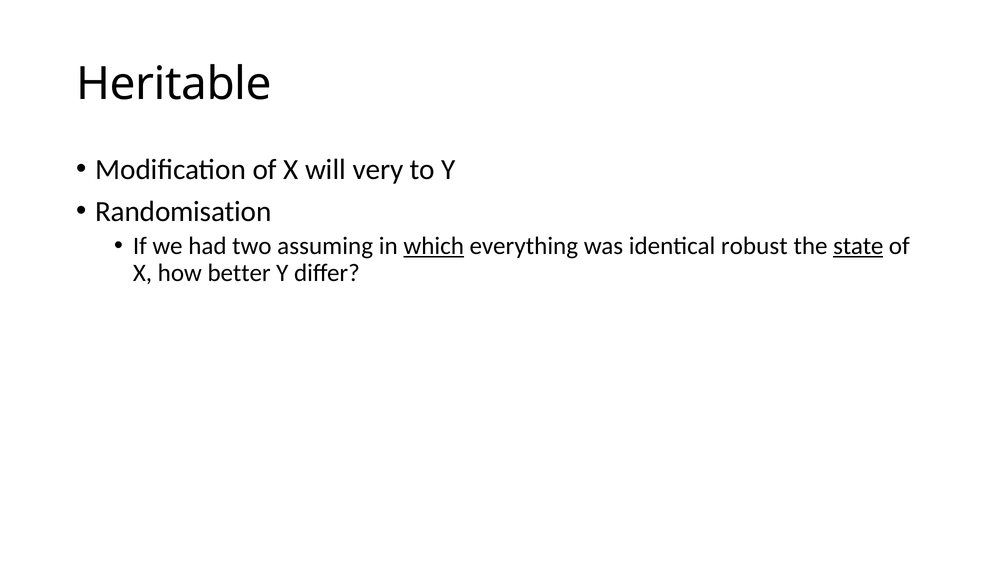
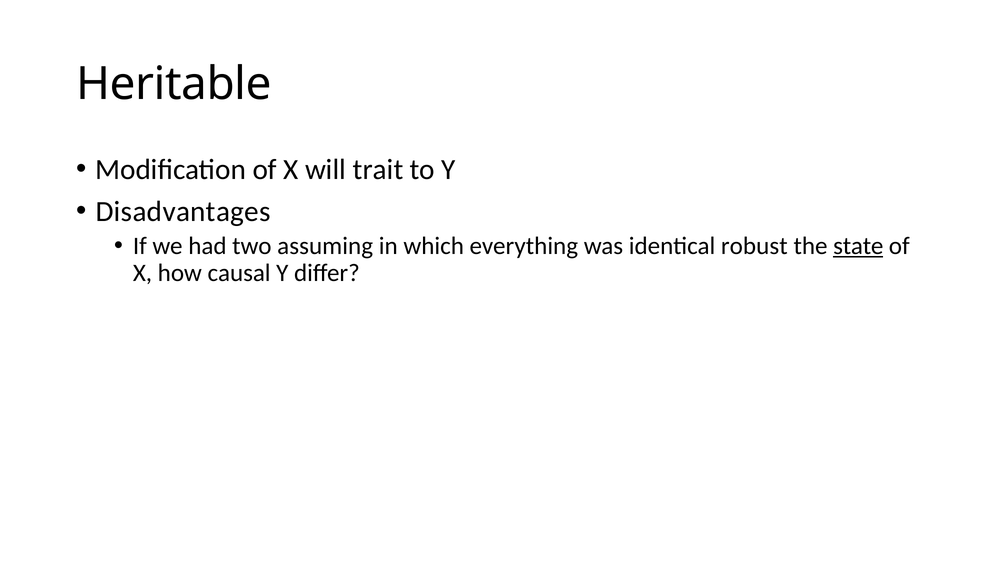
very: very -> trait (378, 170)
Randomisation: Randomisation -> Disadvantages (183, 212)
which underline: present -> none (434, 246)
better: better -> causal (239, 273)
